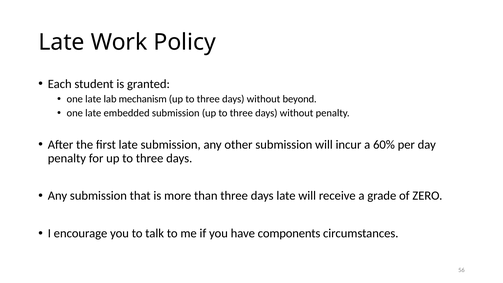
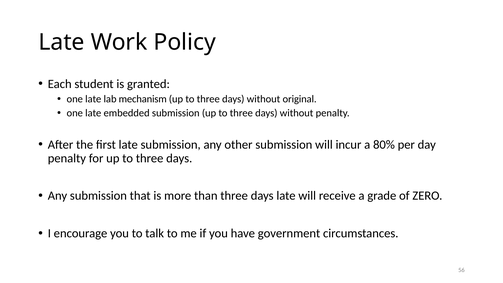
beyond: beyond -> original (300, 99)
60%: 60% -> 80% (384, 145)
components: components -> government (289, 233)
